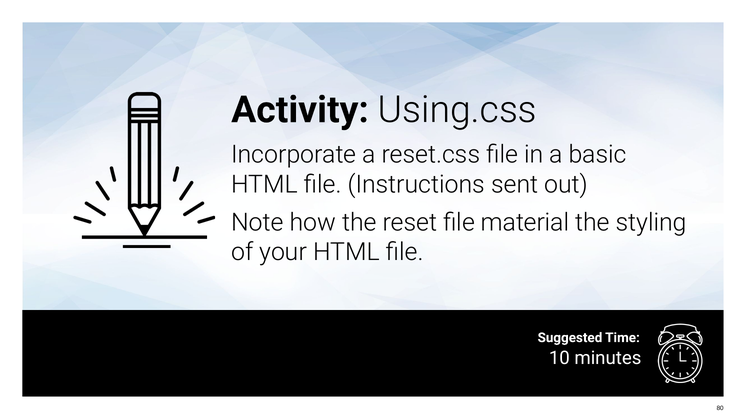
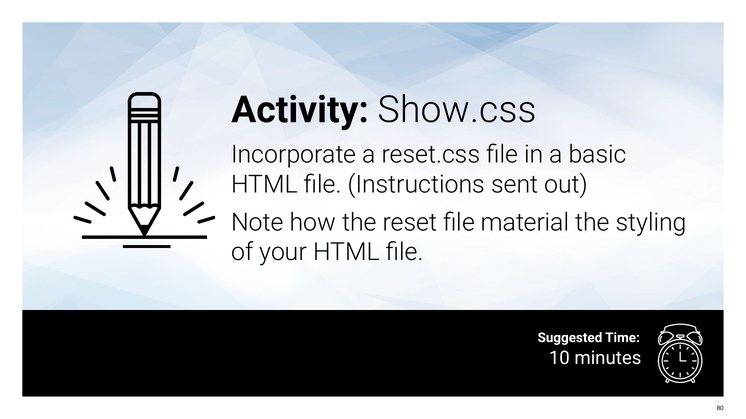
Using.css: Using.css -> Show.css (457, 110)
